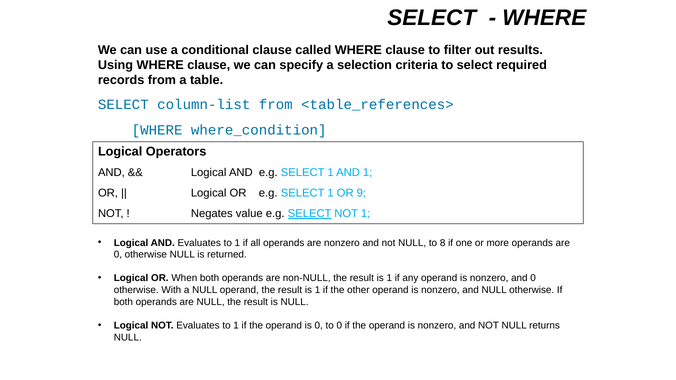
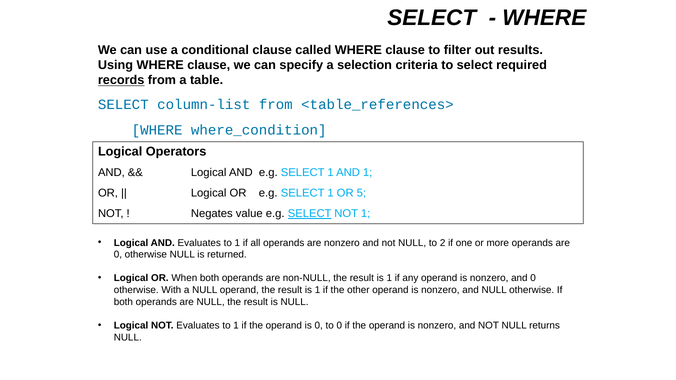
records underline: none -> present (121, 80)
9: 9 -> 5 (361, 193)
8: 8 -> 2 (443, 243)
